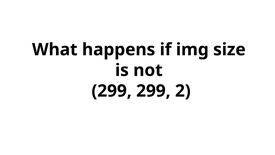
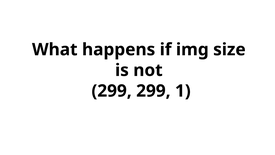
2: 2 -> 1 (183, 91)
